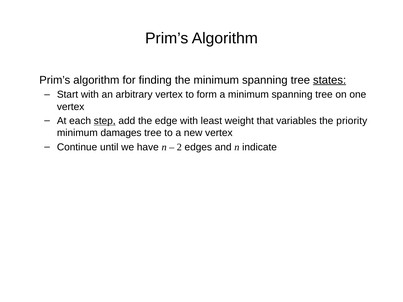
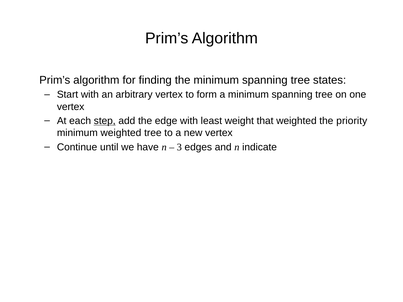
states underline: present -> none (330, 80)
that variables: variables -> weighted (296, 121)
minimum damages: damages -> weighted (121, 133)
2: 2 -> 3 (179, 147)
